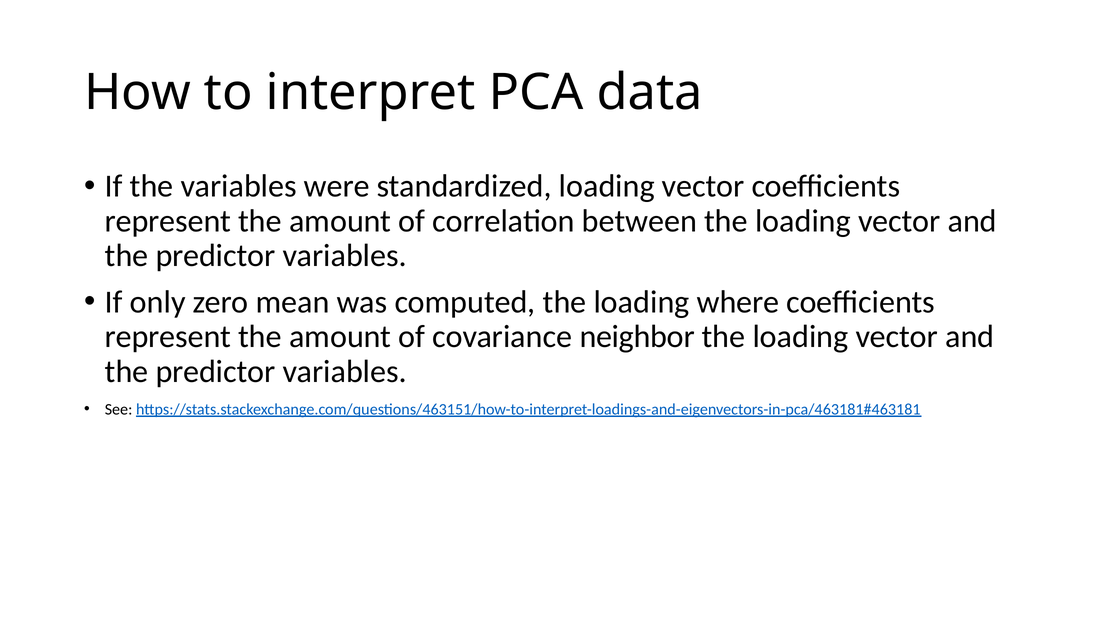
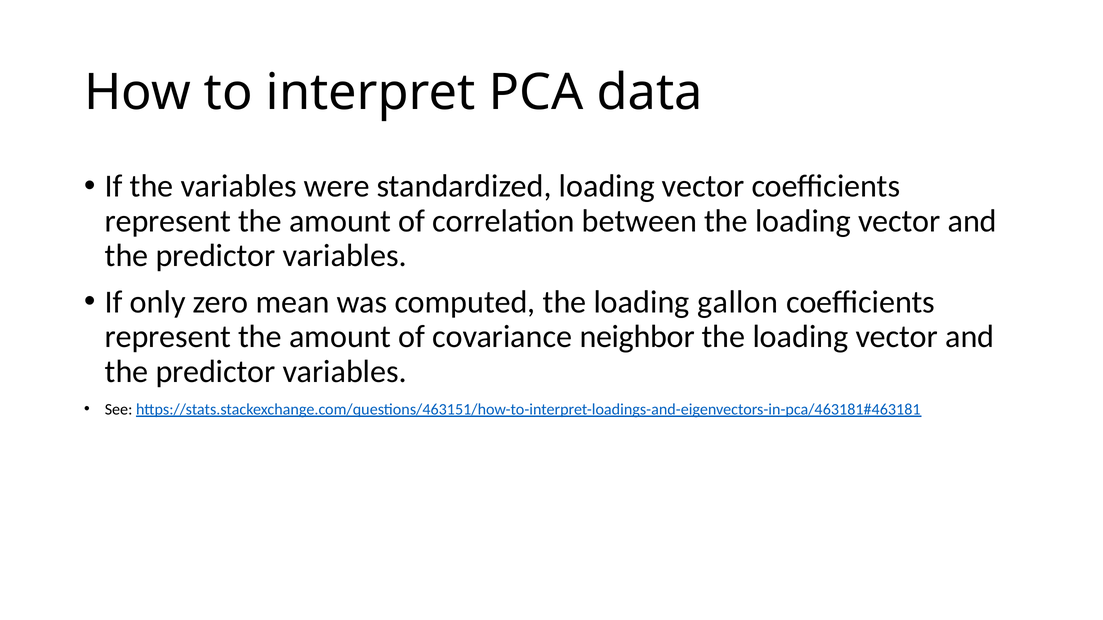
where: where -> gallon (738, 302)
